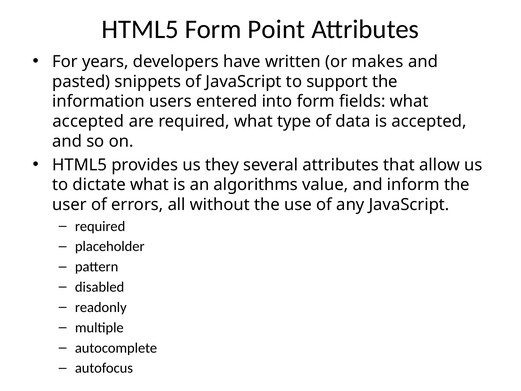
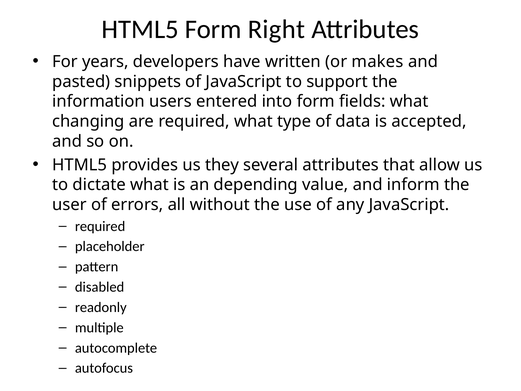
Point: Point -> Right (276, 29)
accepted: accepted -> changing (88, 121)
algorithms: algorithms -> depending (256, 185)
